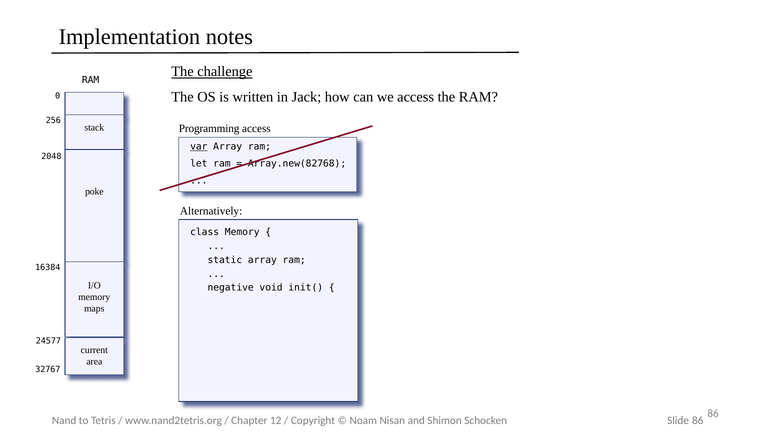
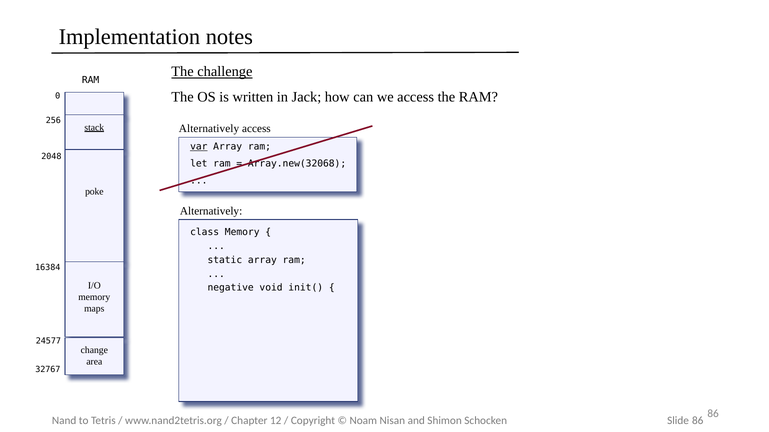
stack underline: none -> present (94, 128)
Programming: Programming -> Alternatively (209, 129)
Array.new(82768: Array.new(82768 -> Array.new(32068 (297, 164)
current: current -> change (94, 351)
